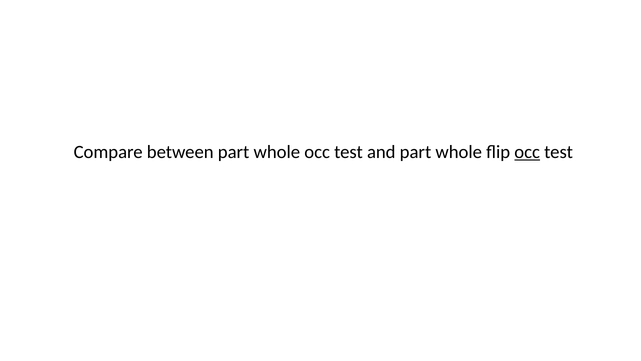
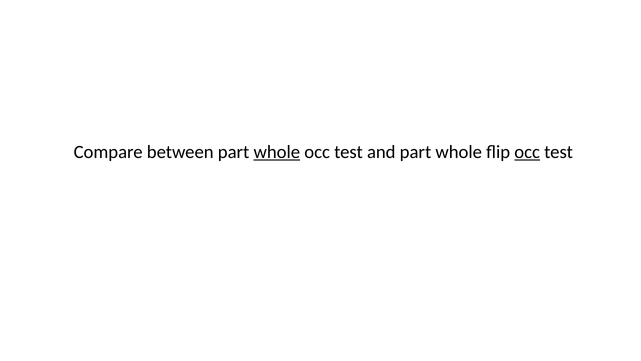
whole underline: none -> present (277, 152)
